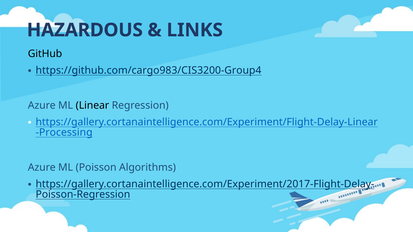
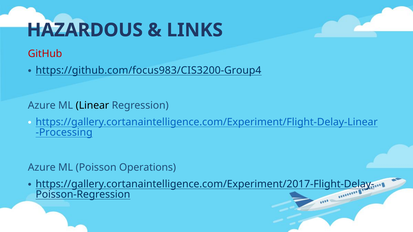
GitHub colour: black -> red (45, 54)
https://github.com/cargo983/CIS3200-Group4: https://github.com/cargo983/CIS3200-Group4 -> https://github.com/focus983/CIS3200-Group4 (148, 71)
Algorithms: Algorithms -> Operations (148, 168)
